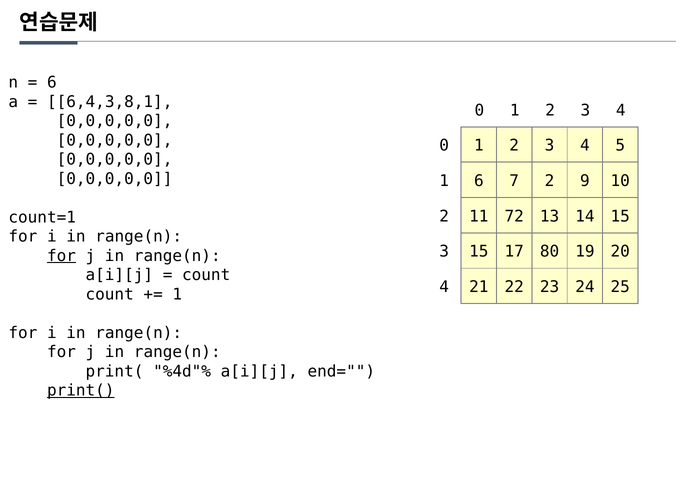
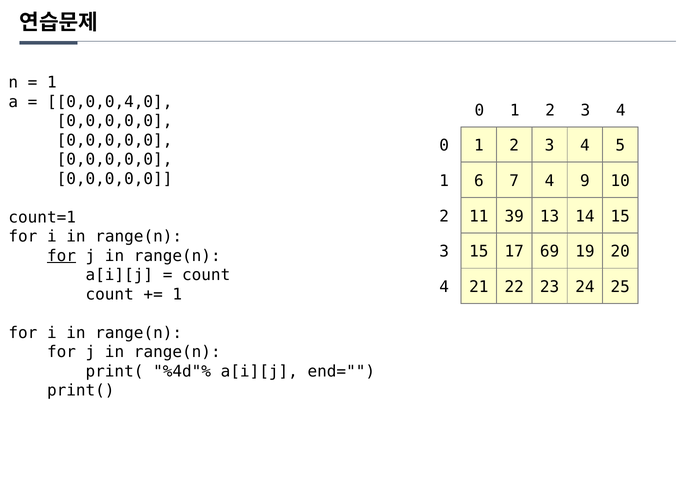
6: 6 -> 1 (52, 83)
6,4,3,8,1: 6,4,3,8,1 -> 0,0,0,4,0 (110, 102)
7 2: 2 -> 4 (550, 181)
72: 72 -> 39 (514, 216)
80: 80 -> 69 (550, 252)
print( underline: present -> none (81, 391)
